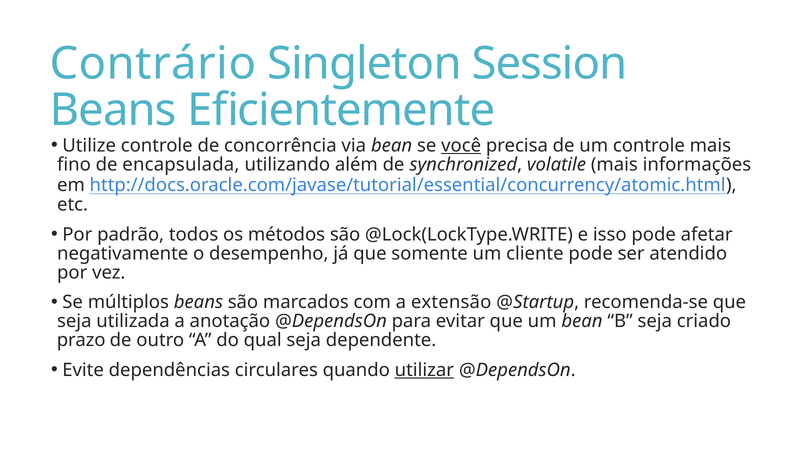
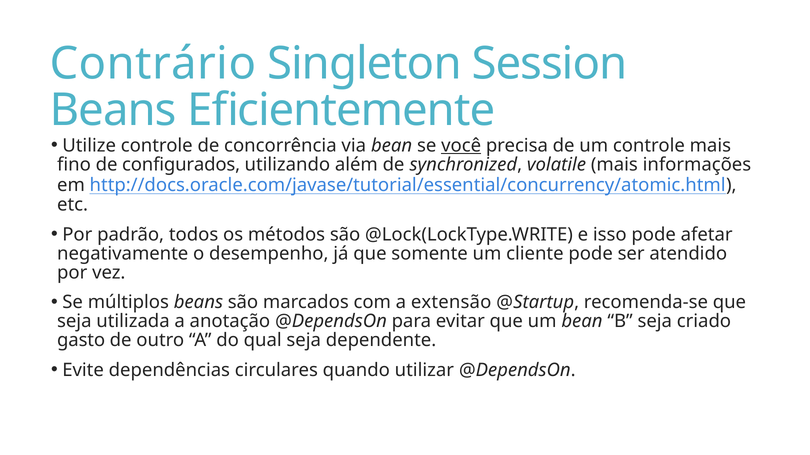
encapsulada: encapsulada -> configurados (181, 165)
prazo: prazo -> gasto (81, 341)
utilizar underline: present -> none (424, 370)
